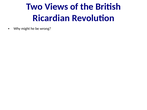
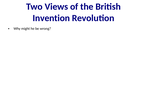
Ricardian: Ricardian -> Invention (51, 18)
